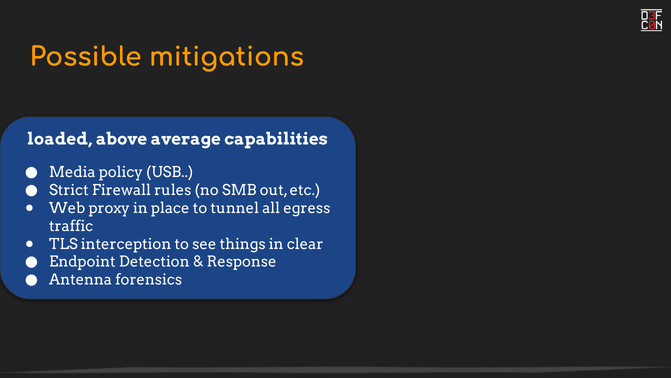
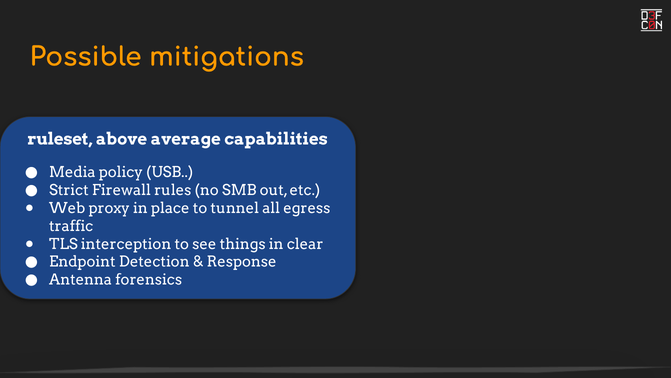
loaded: loaded -> ruleset (60, 139)
